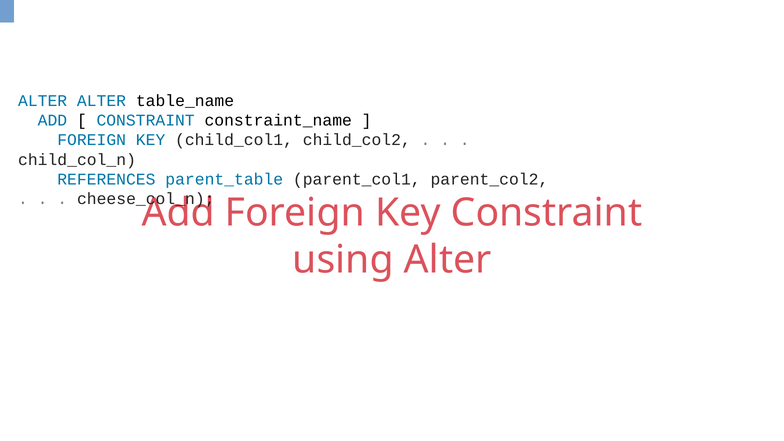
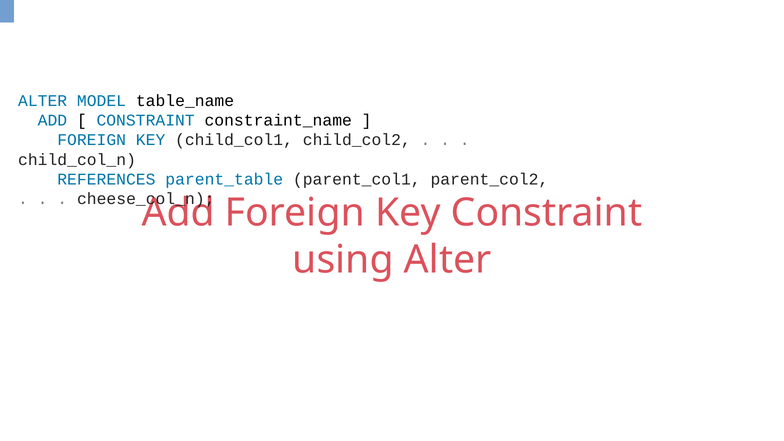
ALTER: ALTER -> MODEL (102, 101)
